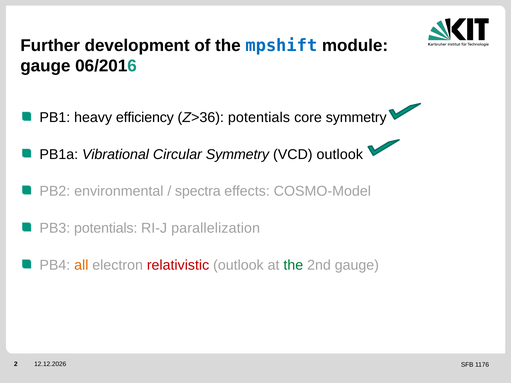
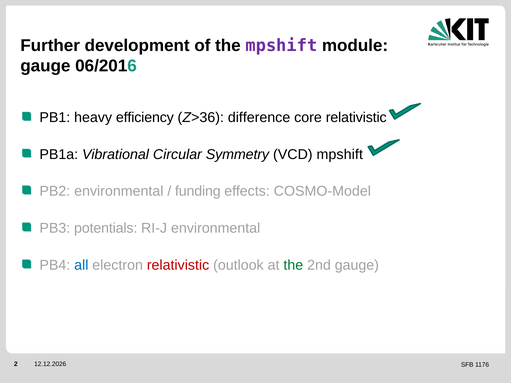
mpshift colour: blue -> purple (281, 45)
Z>36 potentials: potentials -> difference (259, 118)
core symmetry: symmetry -> relativistic (356, 118)
VCD outlook: outlook -> mpshift (340, 154)
spectra: spectra -> funding (198, 191)
RI-J parallelization: parallelization -> environmental (216, 228)
all colour: orange -> blue (81, 265)
